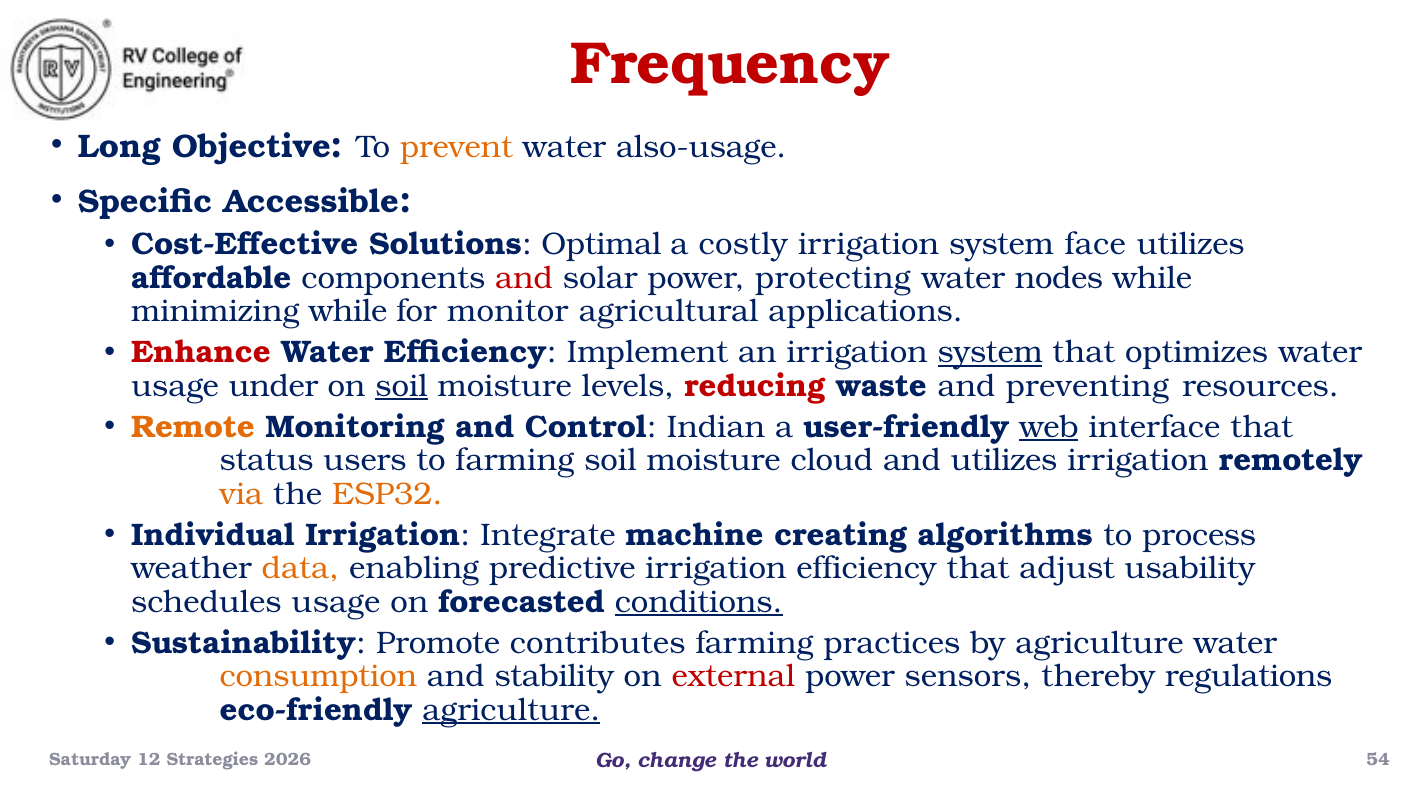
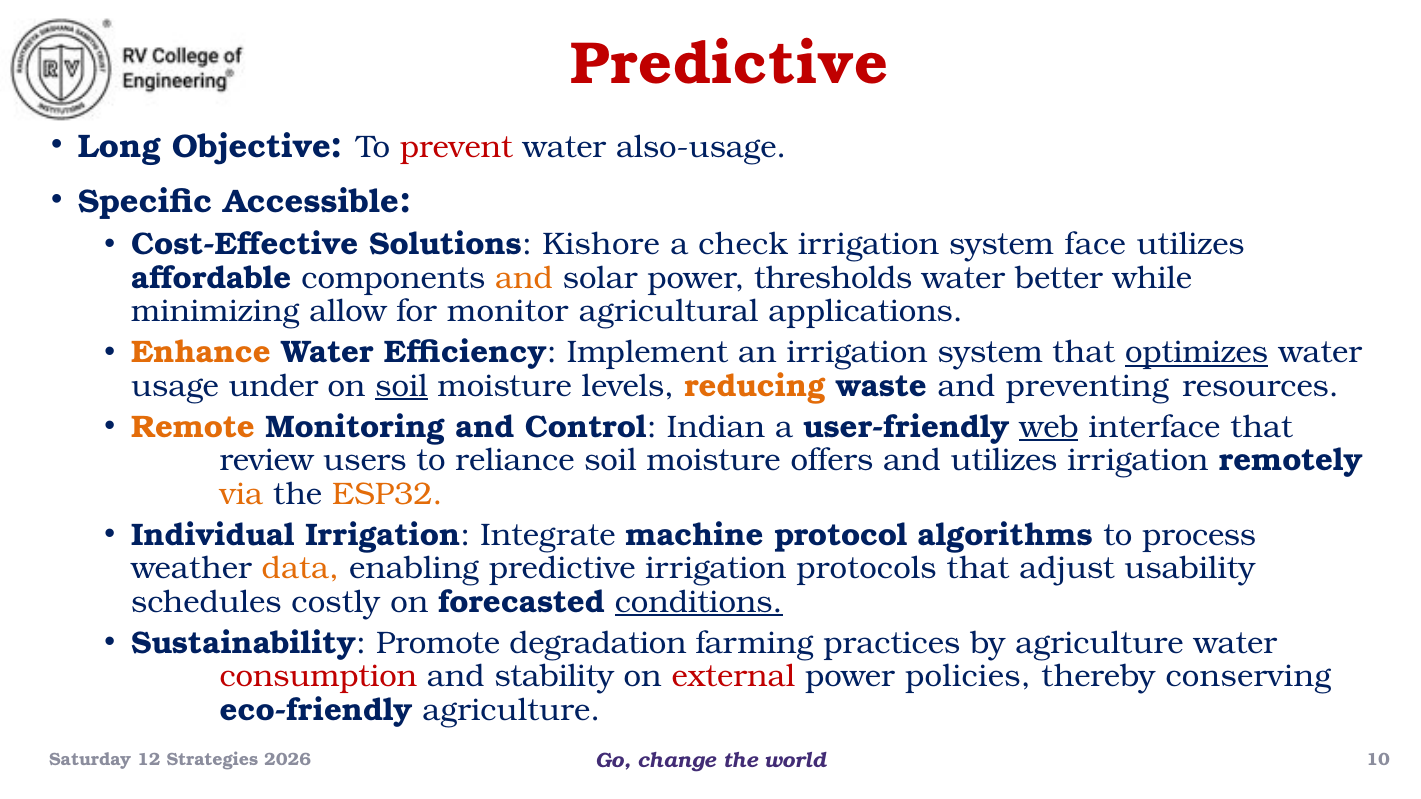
Frequency: Frequency -> Predictive (730, 64)
prevent colour: orange -> red (456, 147)
Optimal: Optimal -> Kishore (601, 244)
costly: costly -> check (743, 244)
and colour: red -> orange (524, 278)
protecting: protecting -> thresholds (833, 278)
nodes: nodes -> better (1059, 278)
minimizing while: while -> allow (348, 312)
Enhance colour: red -> orange (201, 352)
system underline: present -> none (990, 352)
optimizes underline: none -> present (1197, 352)
reducing colour: red -> orange (755, 386)
status: status -> review (267, 461)
to farming: farming -> reliance (515, 461)
cloud: cloud -> offers (832, 461)
creating: creating -> protocol (841, 535)
irrigation efficiency: efficiency -> protocols (866, 569)
schedules usage: usage -> costly (336, 602)
contributes: contributes -> degradation (598, 643)
consumption colour: orange -> red (318, 677)
sensors: sensors -> policies (968, 677)
regulations: regulations -> conserving (1248, 677)
agriculture underline: present -> none (511, 710)
54: 54 -> 10 (1378, 760)
